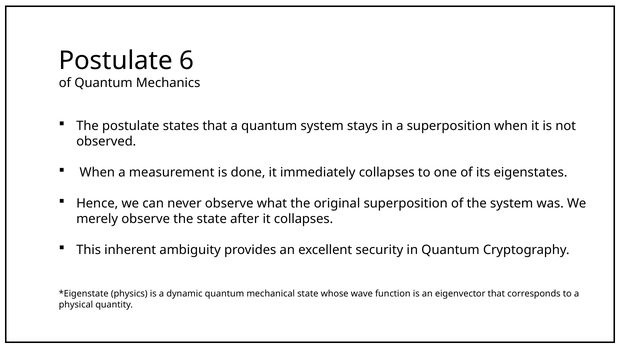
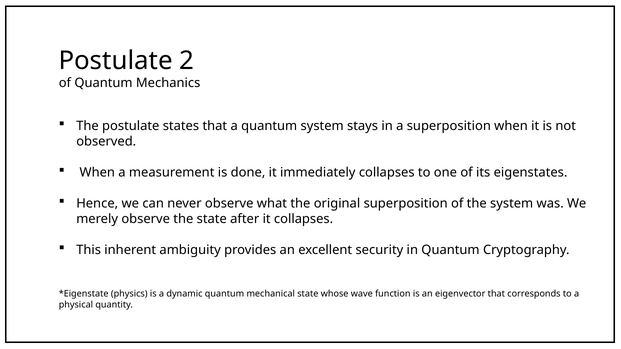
6: 6 -> 2 (187, 61)
